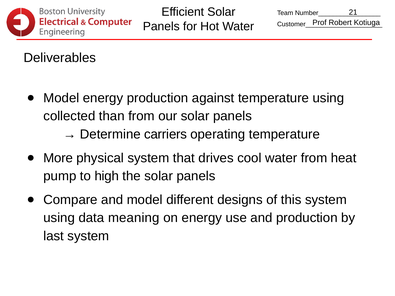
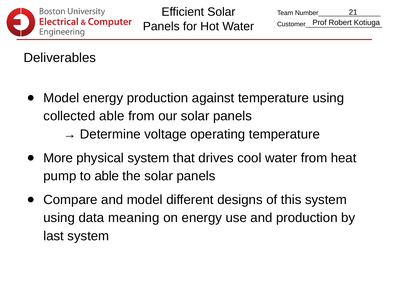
collected than: than -> able (112, 116)
carriers: carriers -> voltage (166, 134)
to high: high -> able (107, 176)
